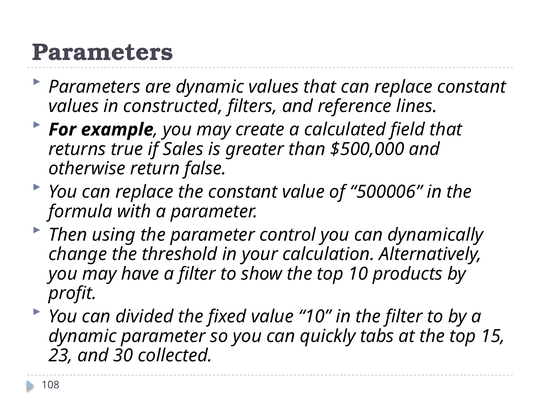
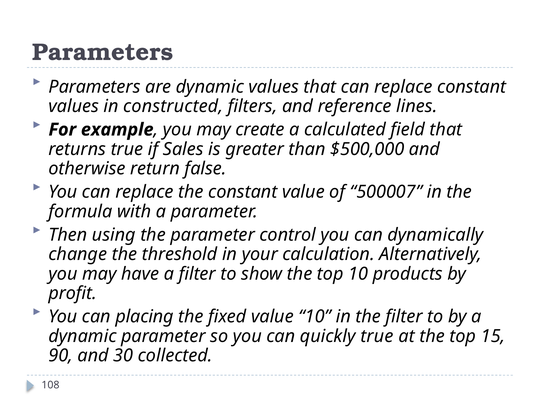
500006: 500006 -> 500007 (386, 192)
divided: divided -> placing (145, 317)
quickly tabs: tabs -> true (377, 336)
23: 23 -> 90 (61, 355)
